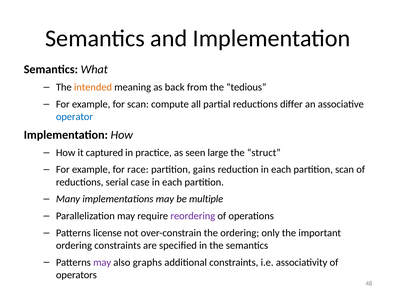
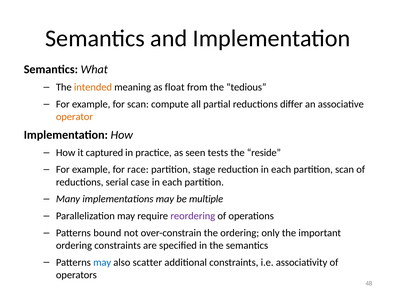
back: back -> float (175, 87)
operator colour: blue -> orange (74, 117)
large: large -> tests (218, 153)
struct: struct -> reside (264, 153)
gains: gains -> stage (204, 170)
license: license -> bound (107, 233)
may colour: purple -> blue (102, 262)
graphs: graphs -> scatter (147, 262)
